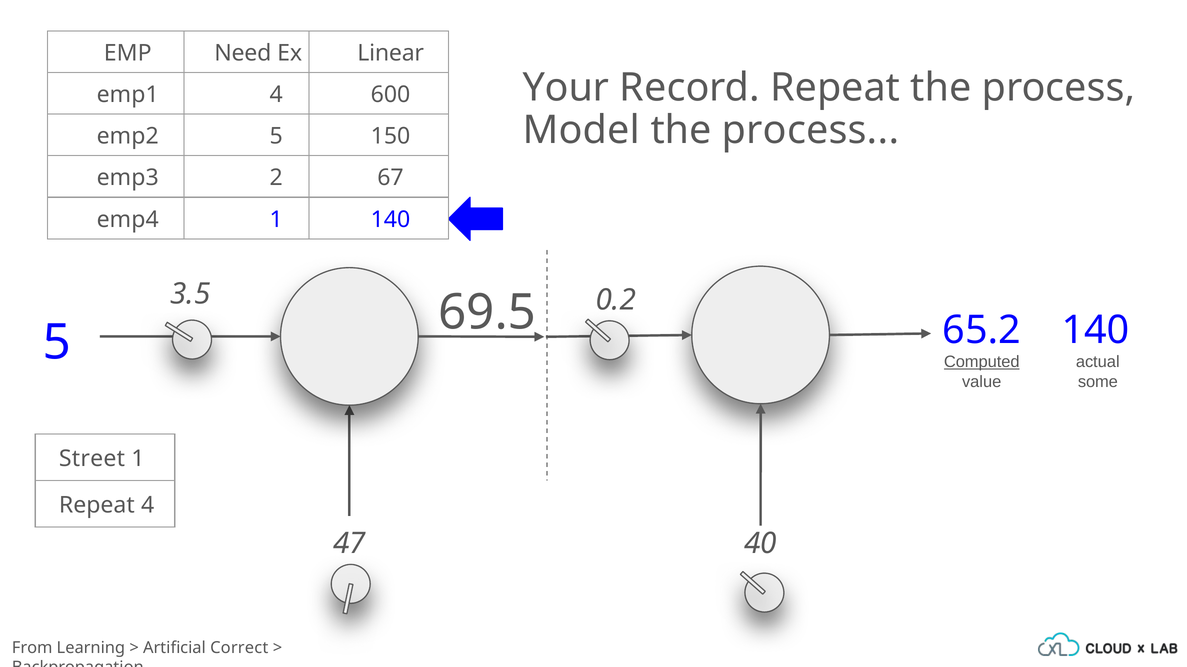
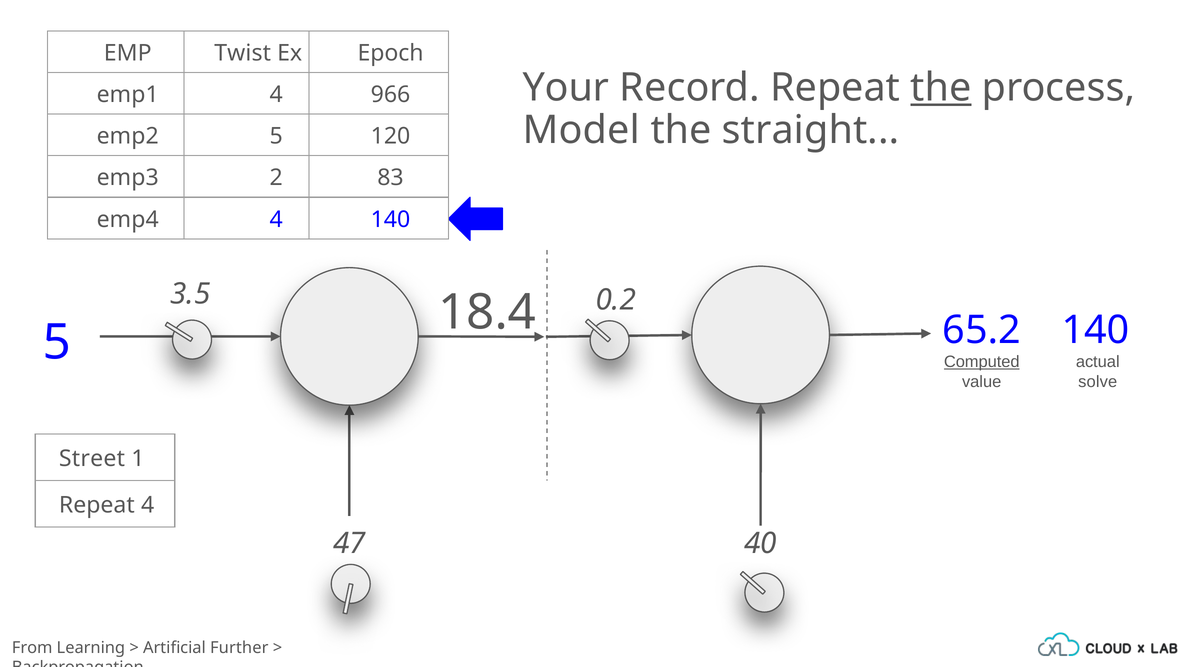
Need: Need -> Twist (243, 53)
Linear: Linear -> Epoch (391, 53)
the underline: none -> present (941, 88)
600: 600 -> 966 (390, 95)
process: process -> straight (811, 130)
150: 150 -> 120 (390, 136)
67: 67 -> 83 (391, 178)
emp4 1: 1 -> 4 (276, 220)
69.5: 69.5 -> 18.4 (487, 313)
some: some -> solve (1098, 382)
Correct: Correct -> Further (239, 648)
